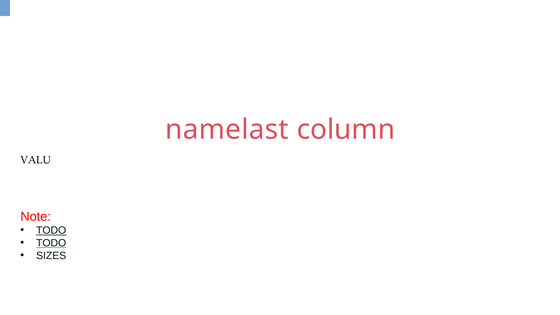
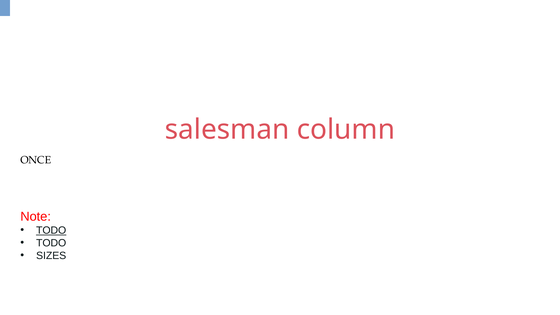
namelast: namelast -> salesman (227, 130)
VALU: VALU -> ONCE (36, 160)
TODO underline: present -> none (51, 243)
